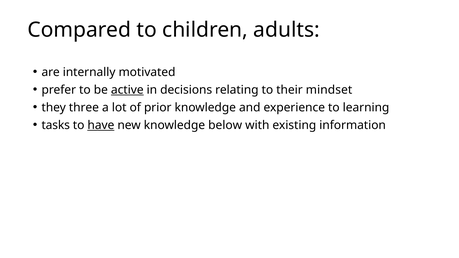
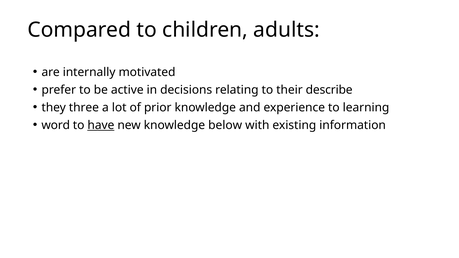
active underline: present -> none (127, 90)
mindset: mindset -> describe (329, 90)
tasks: tasks -> word (56, 125)
